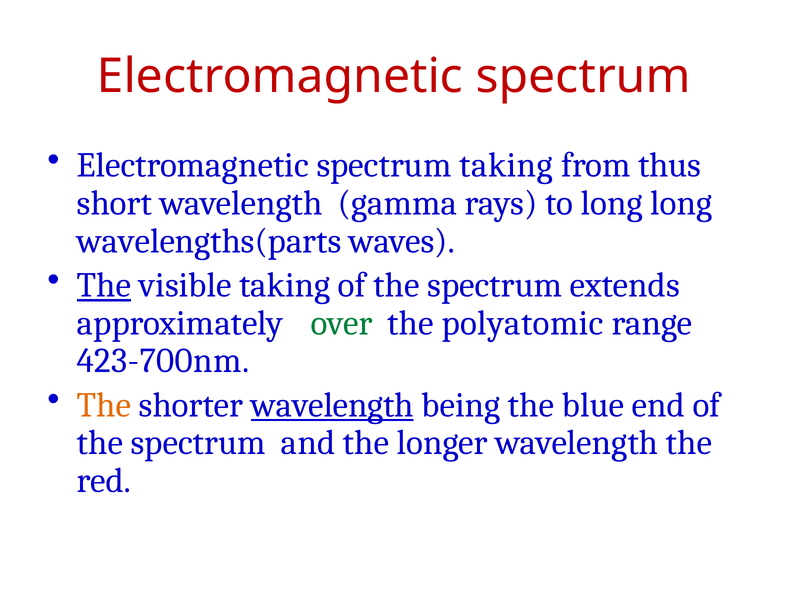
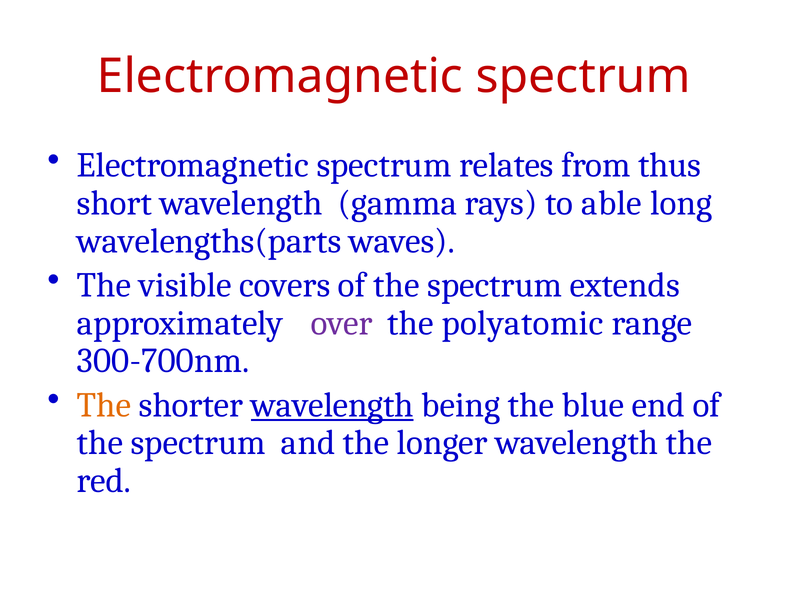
spectrum taking: taking -> relates (506, 165)
to long: long -> able (612, 203)
The underline: present -> none (104, 285)
visible taking: taking -> covers (285, 285)
over colour: green -> purple (342, 323)
423-700nm: 423-700nm -> 300-700nm (163, 361)
